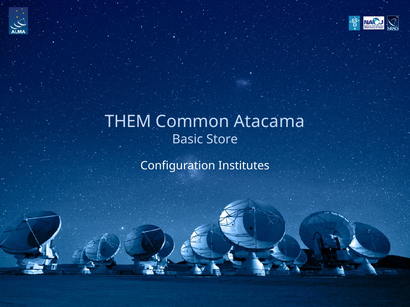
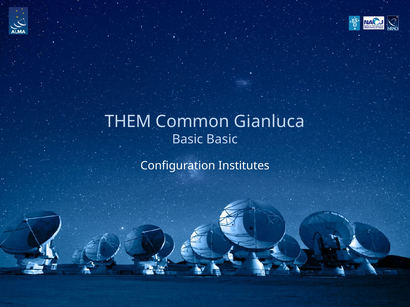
Atacama: Atacama -> Gianluca (269, 122)
Basic Store: Store -> Basic (222, 139)
